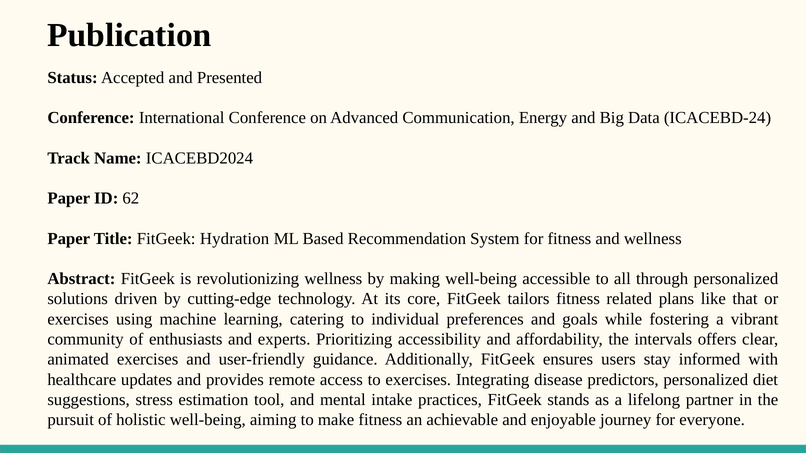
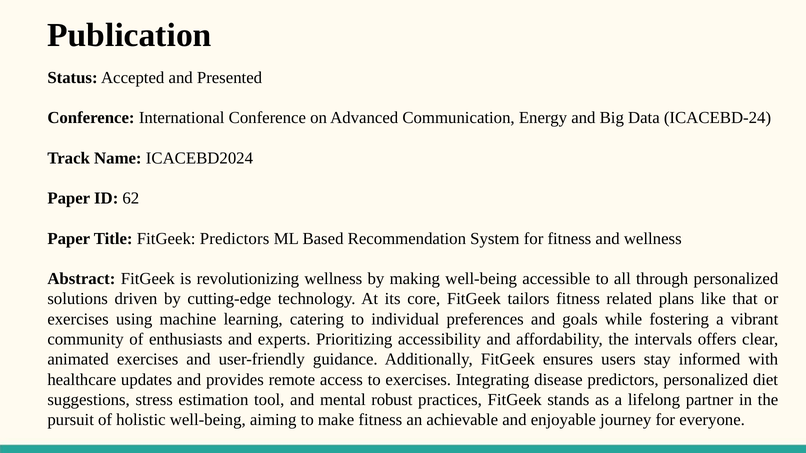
FitGeek Hydration: Hydration -> Predictors (235, 239)
intake: intake -> robust (392, 400)
